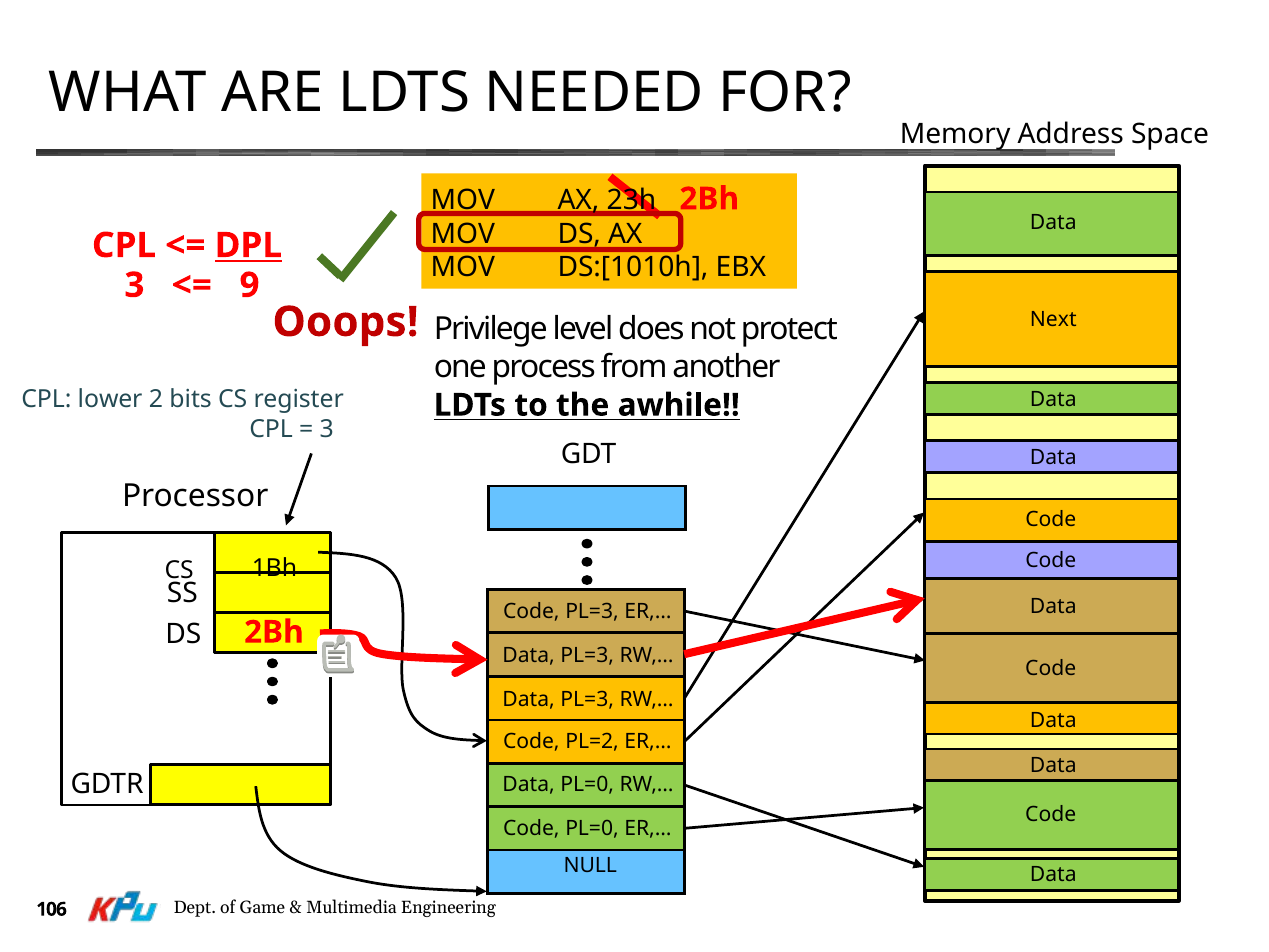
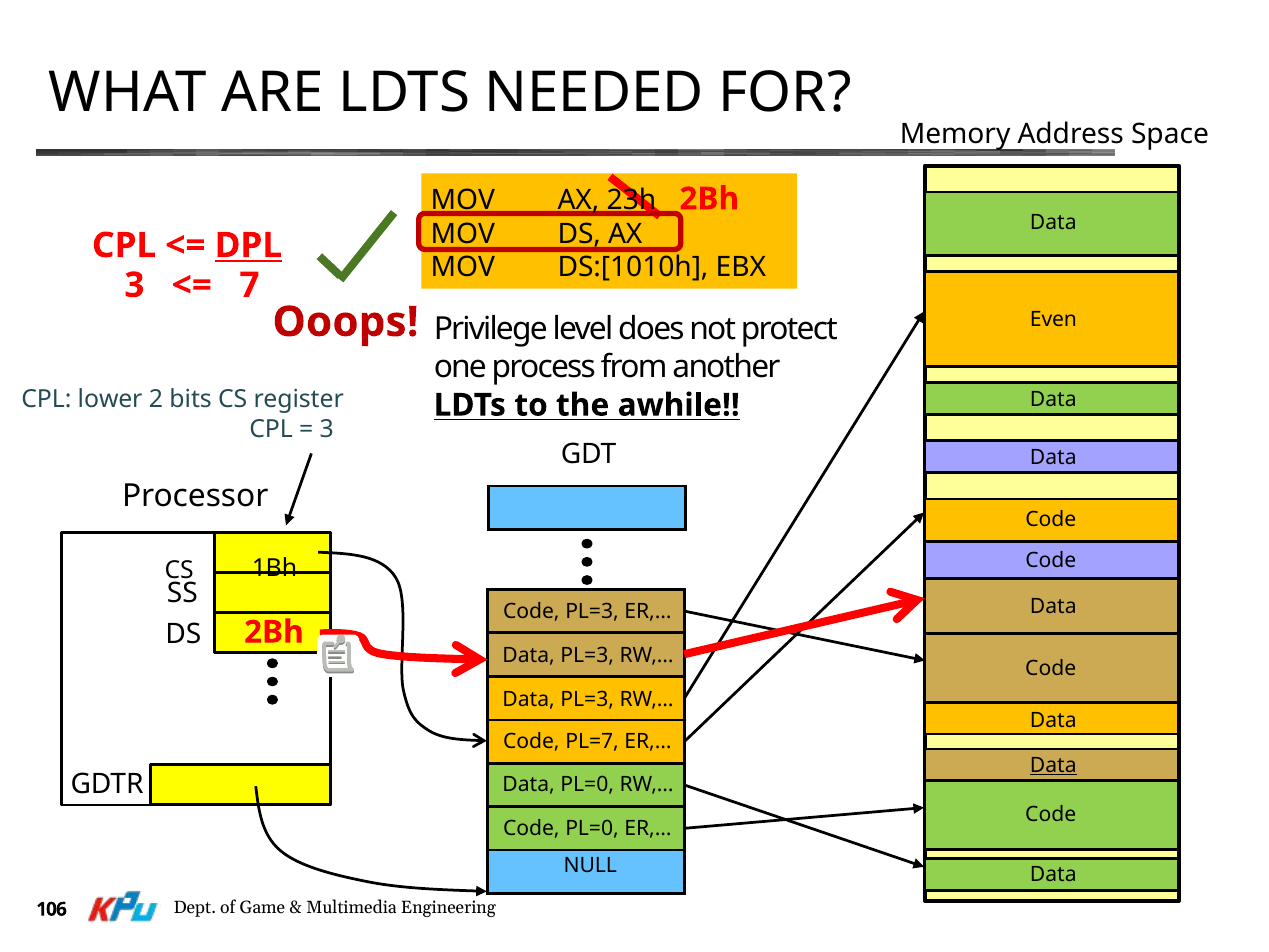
9: 9 -> 7 (249, 285)
Next: Next -> Even (1053, 319)
PL=2: PL=2 -> PL=7 (592, 742)
Data underline: none -> present (1053, 765)
